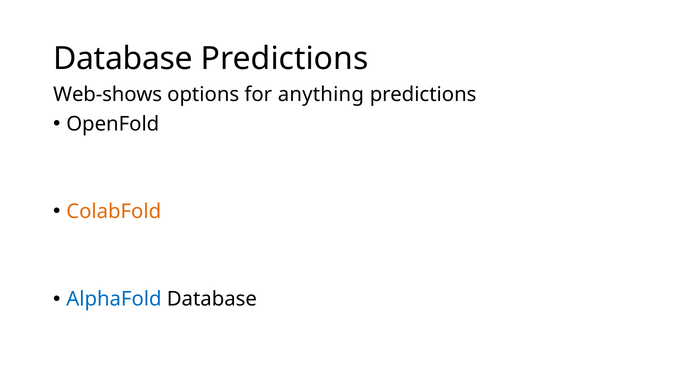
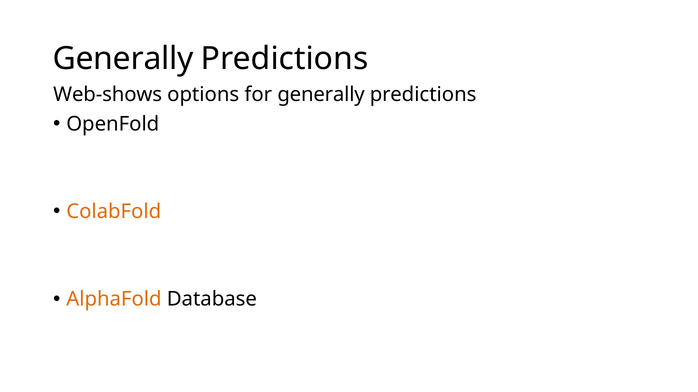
Database: Database -> Generally (123, 59)
for anything: anything -> generally (321, 95)
AlphaFold colour: blue -> orange (114, 300)
